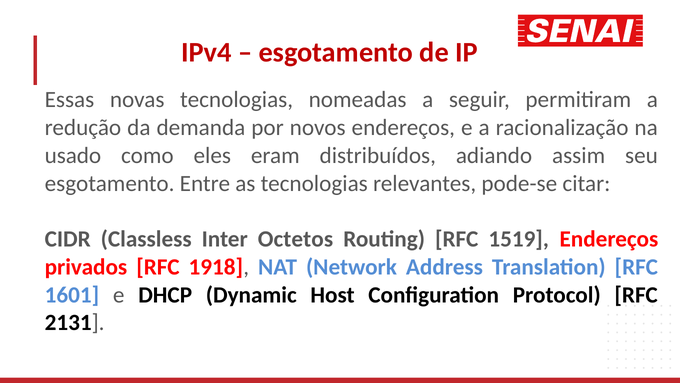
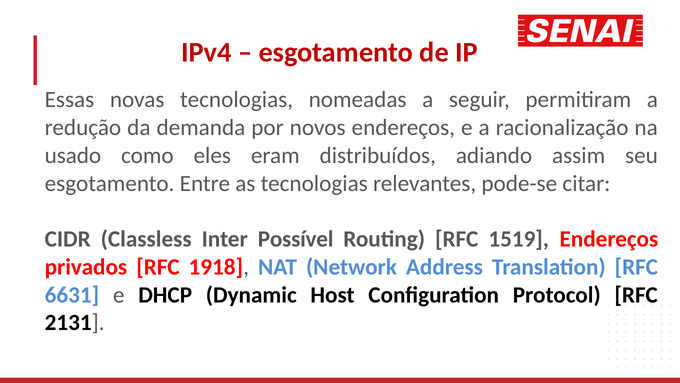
Octetos: Octetos -> Possível (296, 239)
1601: 1601 -> 6631 (72, 294)
